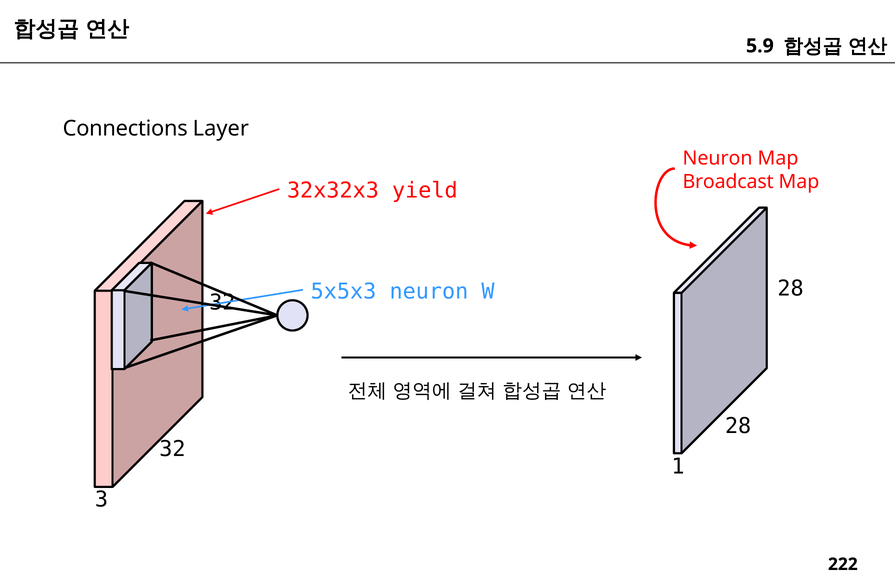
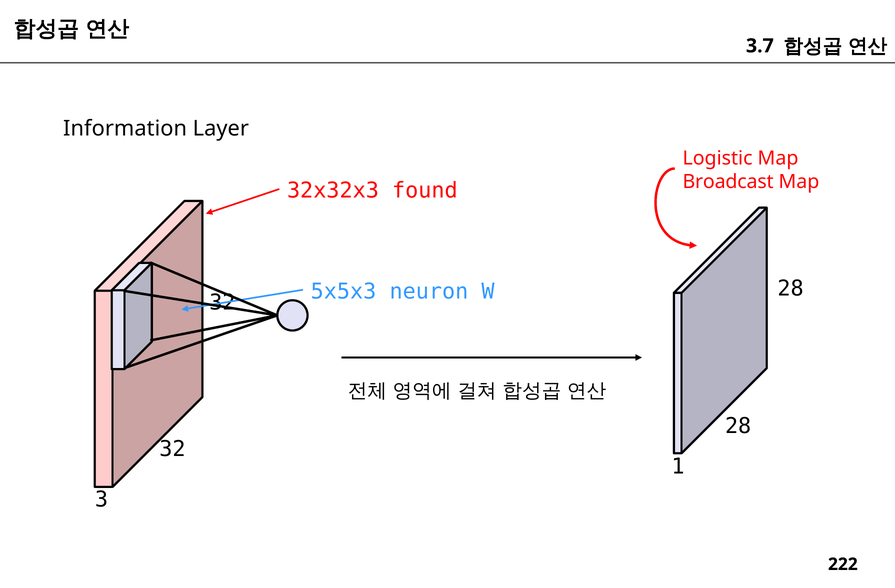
5.9: 5.9 -> 3.7 (760, 46)
Connections: Connections -> Information (125, 129)
Neuron: Neuron -> Logistic (718, 158)
yield: yield -> found (425, 191)
